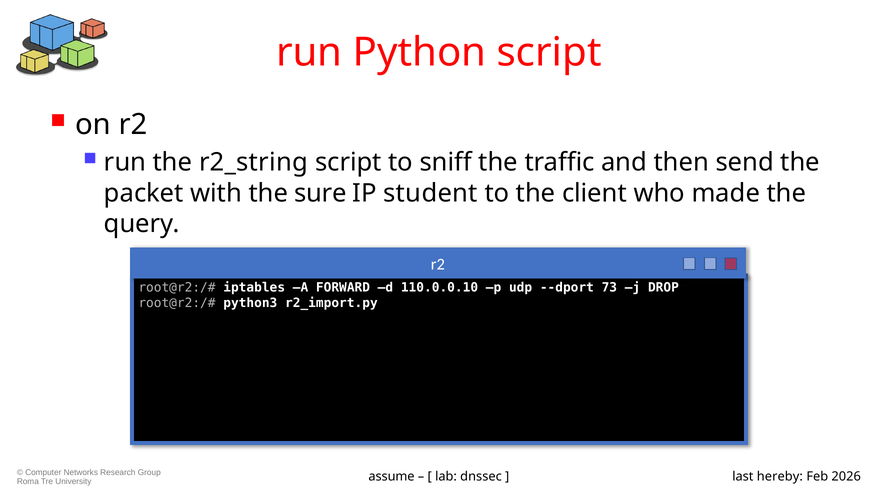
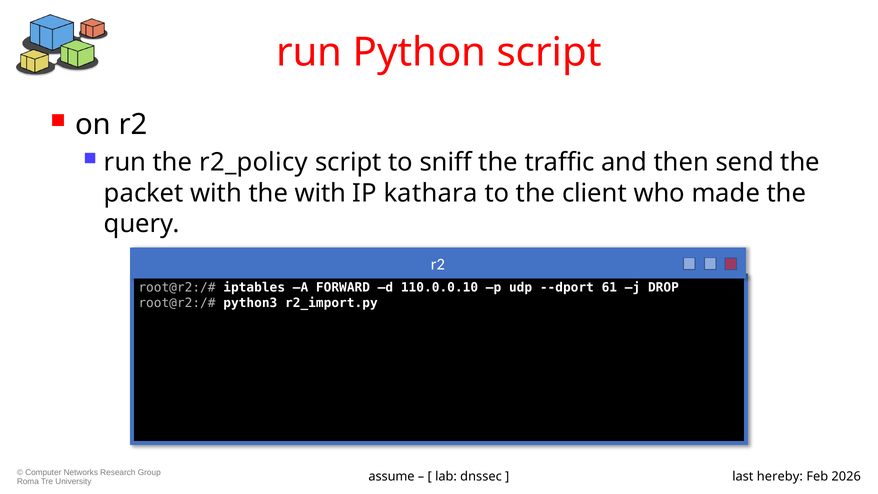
r2_string: r2_string -> r2_policy (254, 162)
the sure: sure -> with (320, 193)
student: student -> kathara (430, 193)
73: 73 -> 61 (609, 288)
